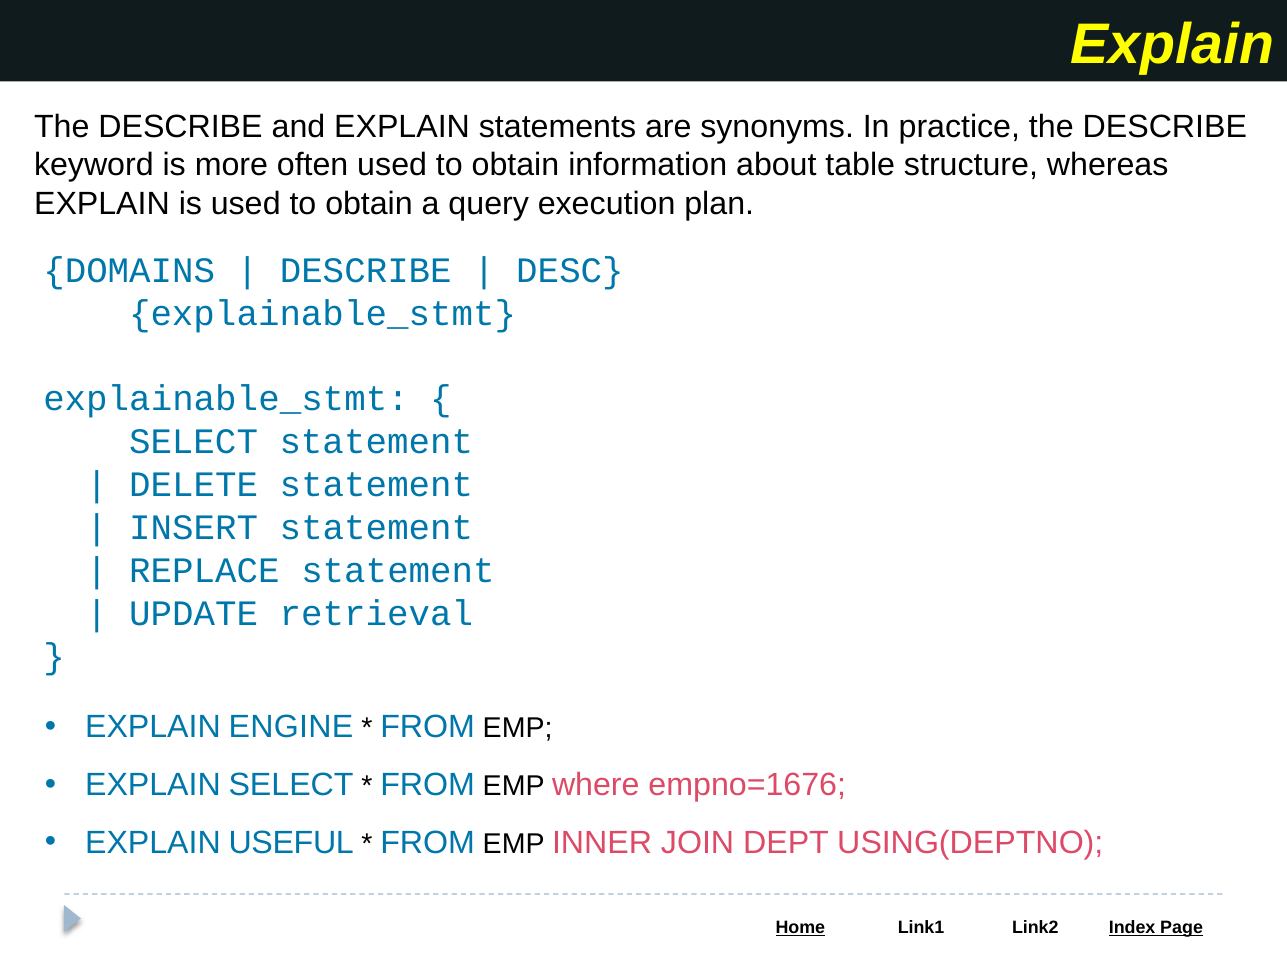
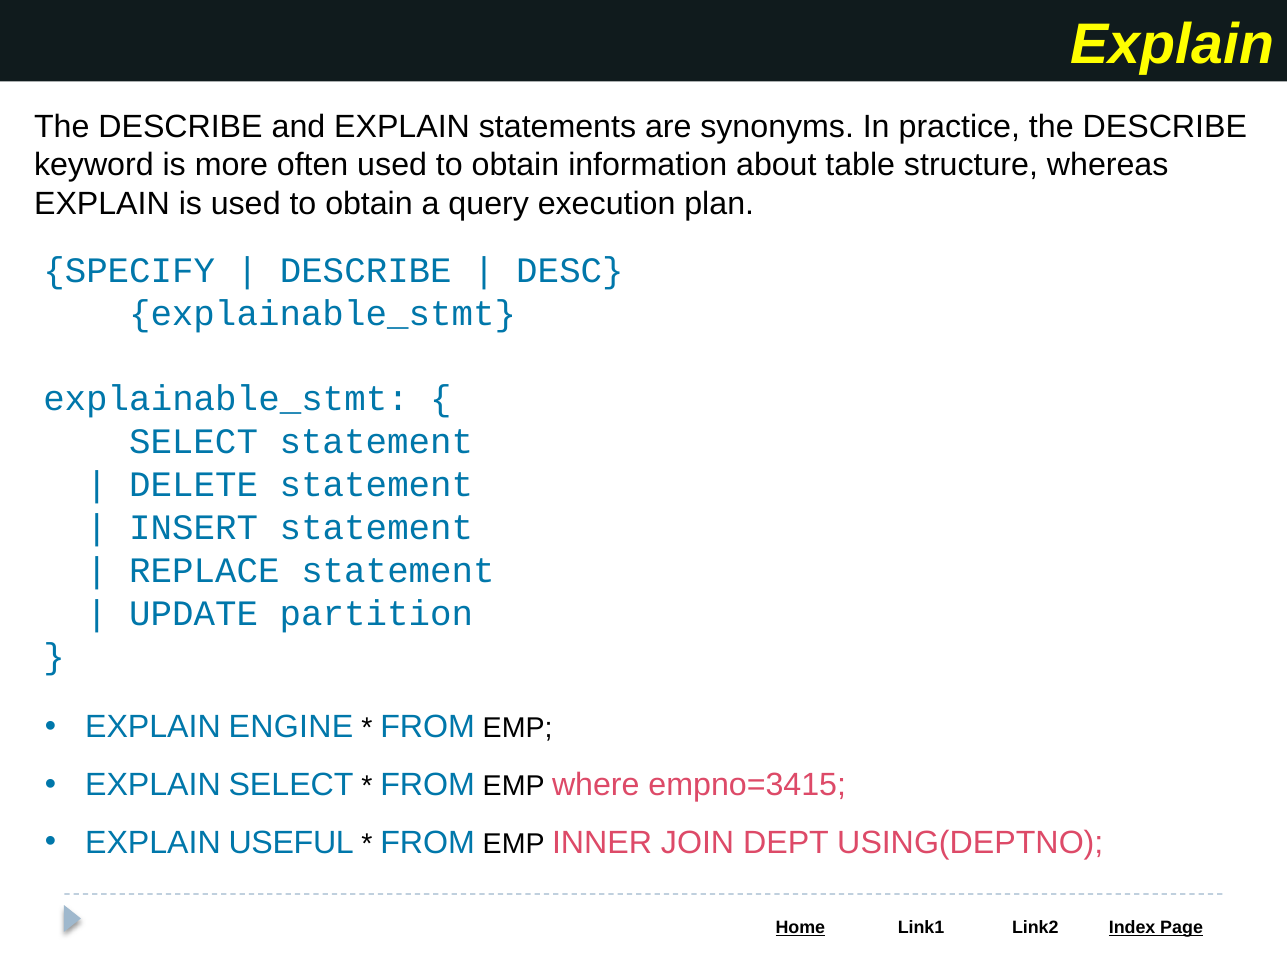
DOMAINS: DOMAINS -> SPECIFY (129, 270)
retrieval: retrieval -> partition (376, 614)
empno=1676: empno=1676 -> empno=3415 (747, 785)
